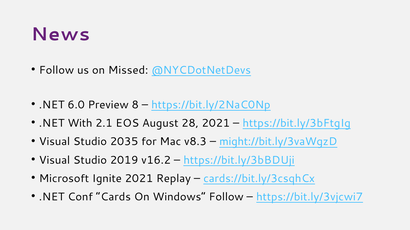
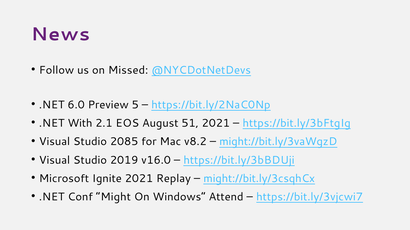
8: 8 -> 5 (135, 105)
28: 28 -> 51 (190, 124)
2035: 2035 -> 2085 (124, 142)
v8.3: v8.3 -> v8.2 (195, 142)
v16.2: v16.2 -> v16.0 (156, 160)
cards://bit.ly/3csqhCx: cards://bit.ly/3csqhCx -> might://bit.ly/3csqhCx (259, 179)
Cards: Cards -> Might (113, 197)
Windows Follow: Follow -> Attend (226, 197)
